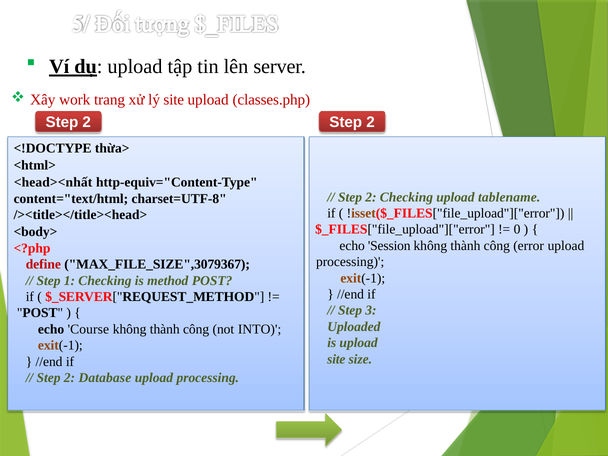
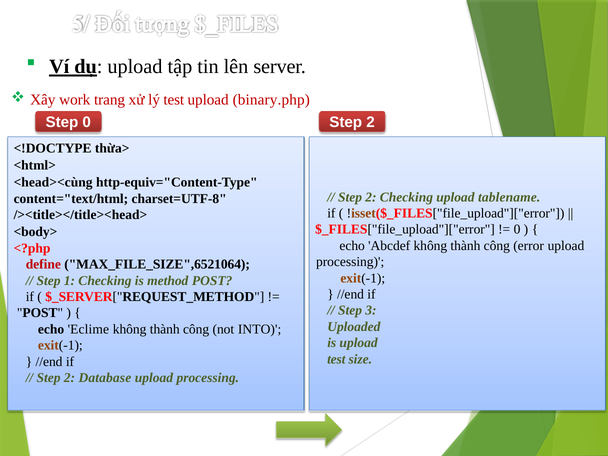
lý site: site -> test (174, 100)
classes.php: classes.php -> binary.php (271, 100)
2: 2 -> 0 (87, 122)
<head><nhất: <head><nhất -> <head><cùng (53, 183)
Session: Session -> Abcdef (389, 246)
MAX_FILE_SIZE",3079367: MAX_FILE_SIZE",3079367 -> MAX_FILE_SIZE",6521064 (157, 264)
Course: Course -> Eclime (88, 329)
site: site -> test (336, 359)
